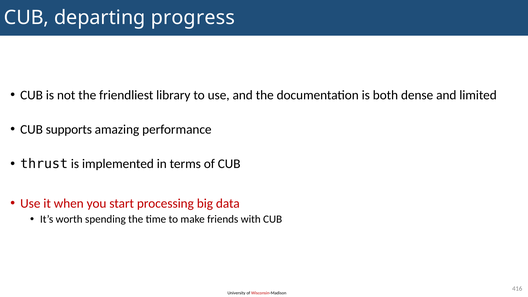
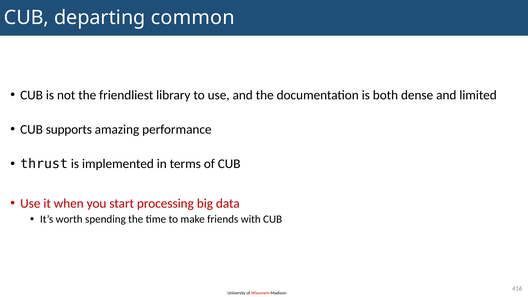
progress: progress -> common (193, 18)
